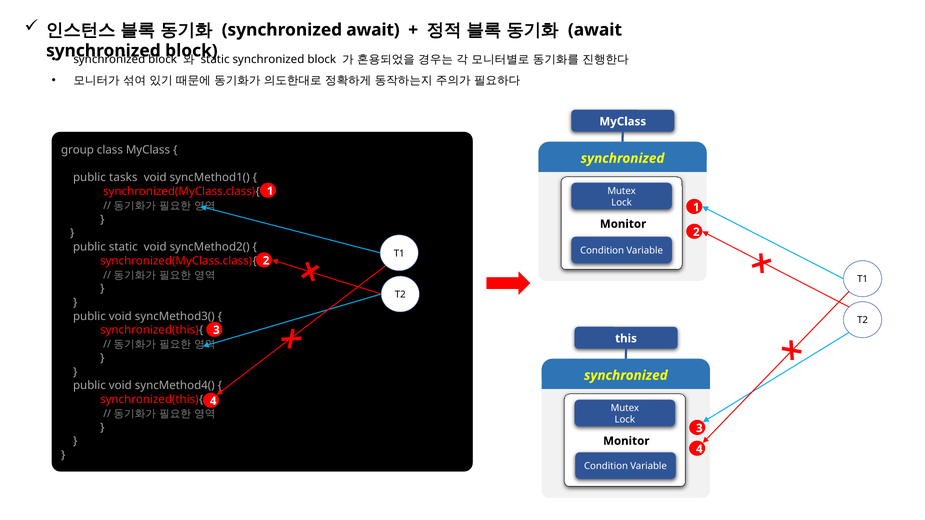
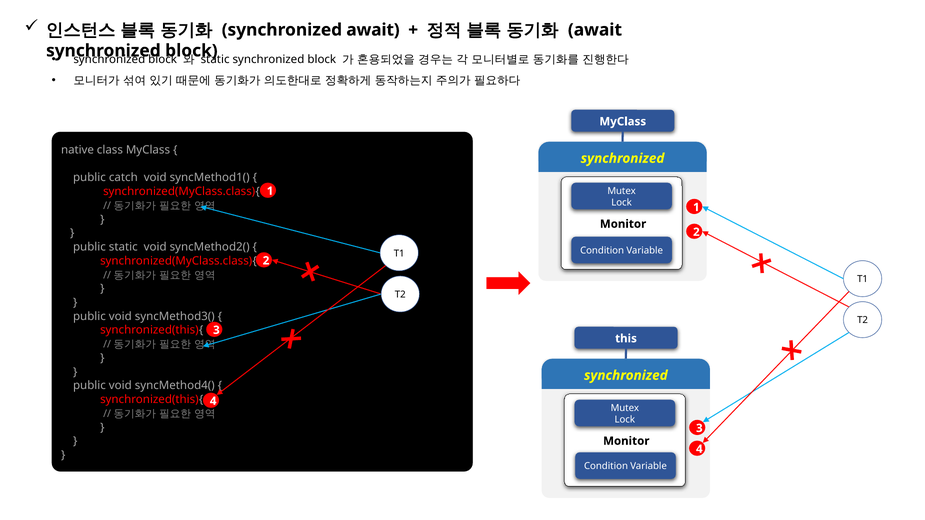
group: group -> native (77, 150)
tasks: tasks -> catch (123, 178)
